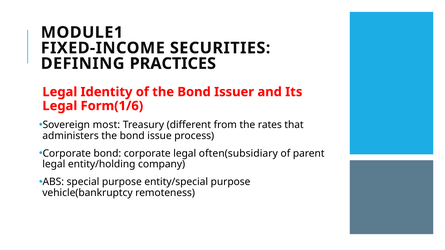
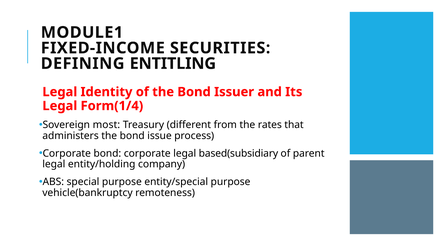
PRACTICES: PRACTICES -> ENTITLING (173, 64)
Form(1/6: Form(1/6 -> Form(1/4 (112, 106)
often(subsidiary: often(subsidiary -> based(subsidiary (238, 154)
